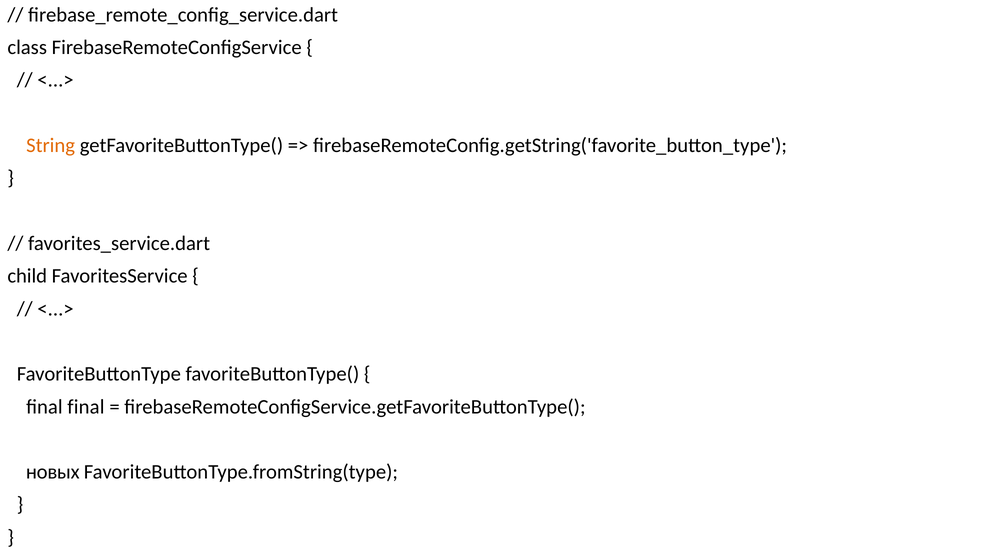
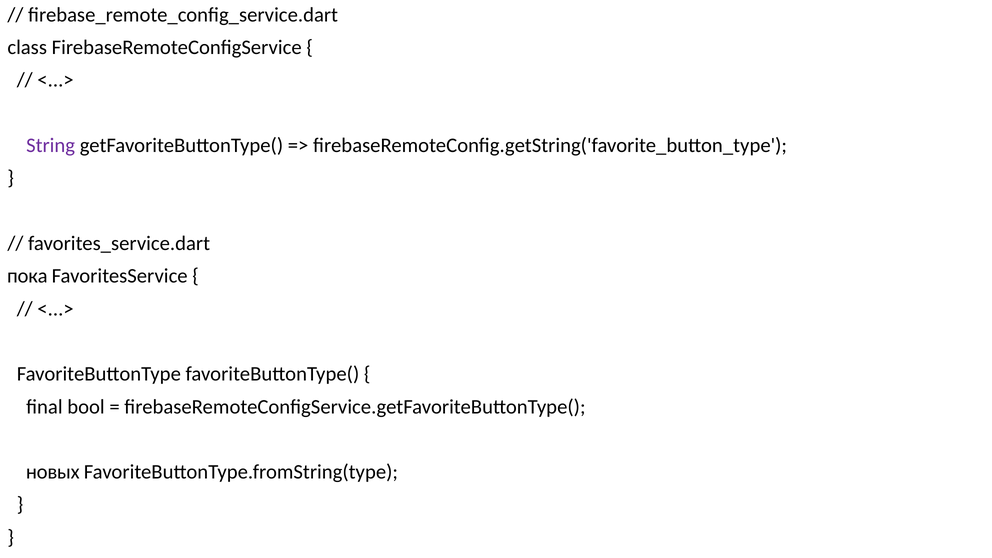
String colour: orange -> purple (51, 145)
child: child -> пока (27, 276)
final final: final -> bool (86, 407)
